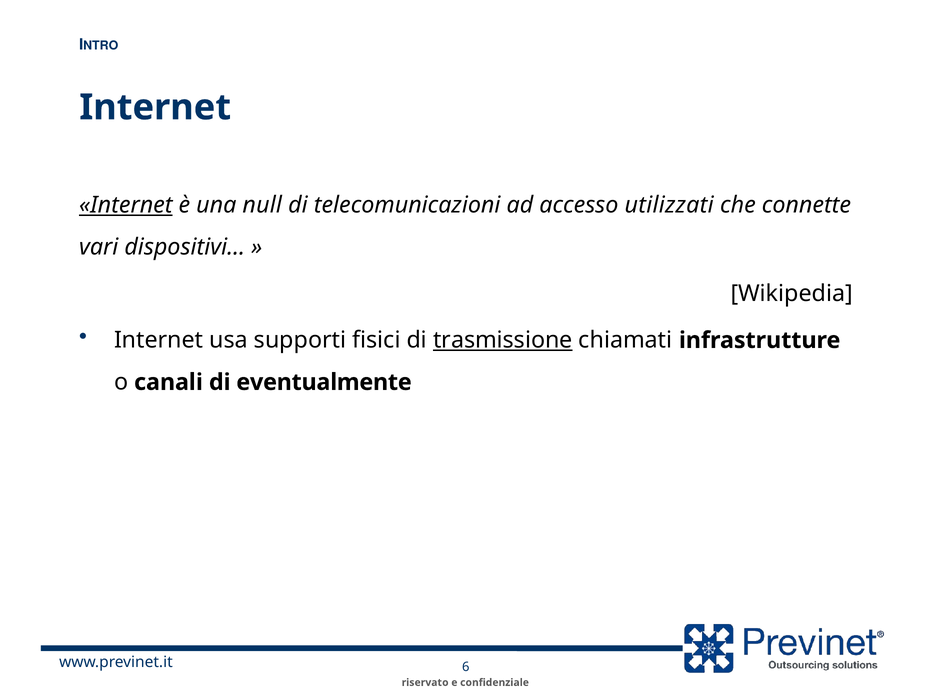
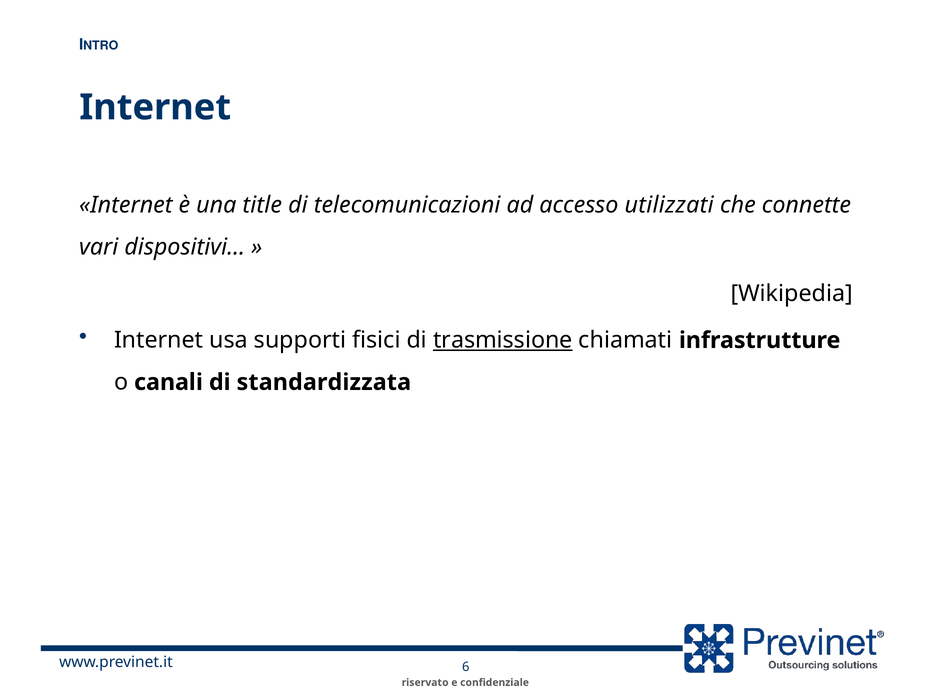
Internet underline: present -> none (126, 205)
null: null -> title (262, 205)
eventualmente: eventualmente -> standardizzata (324, 382)
